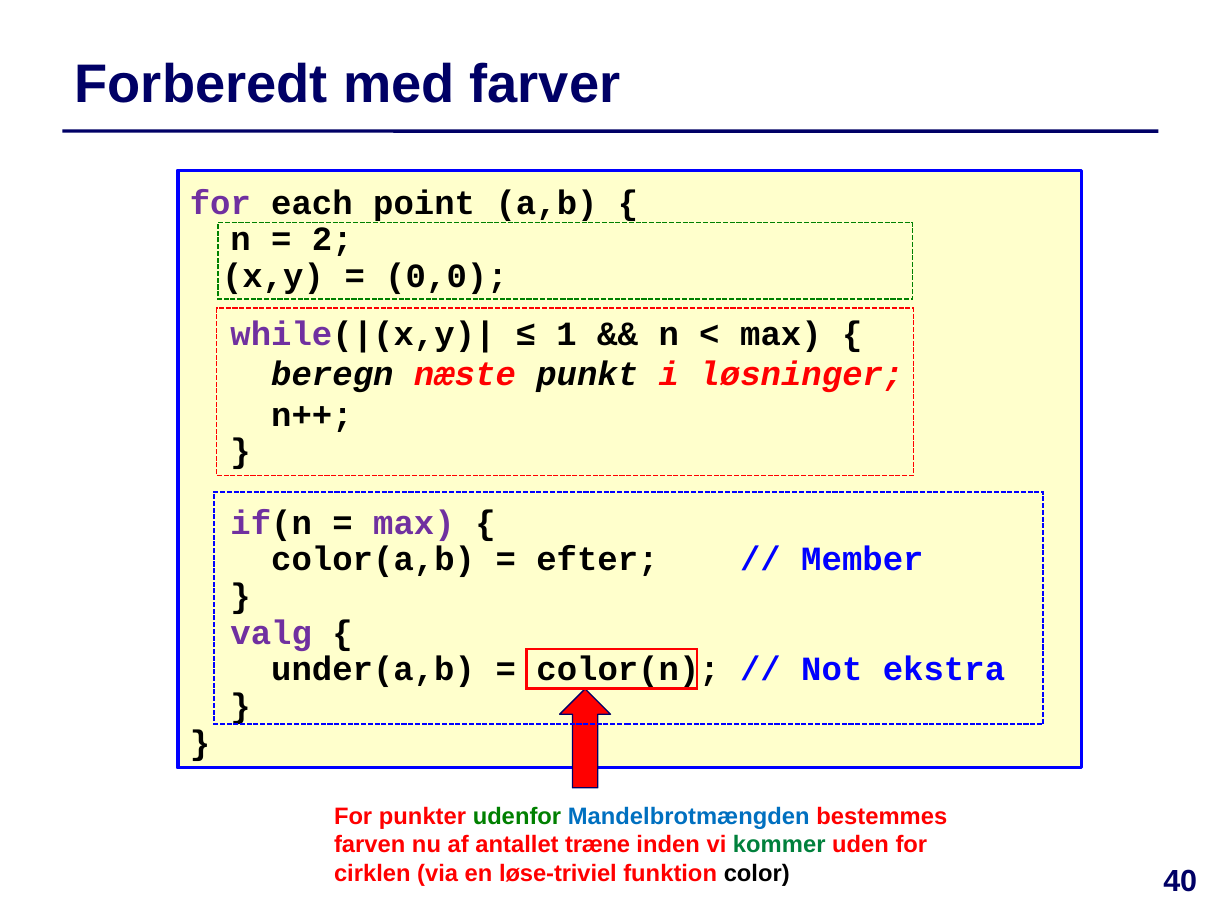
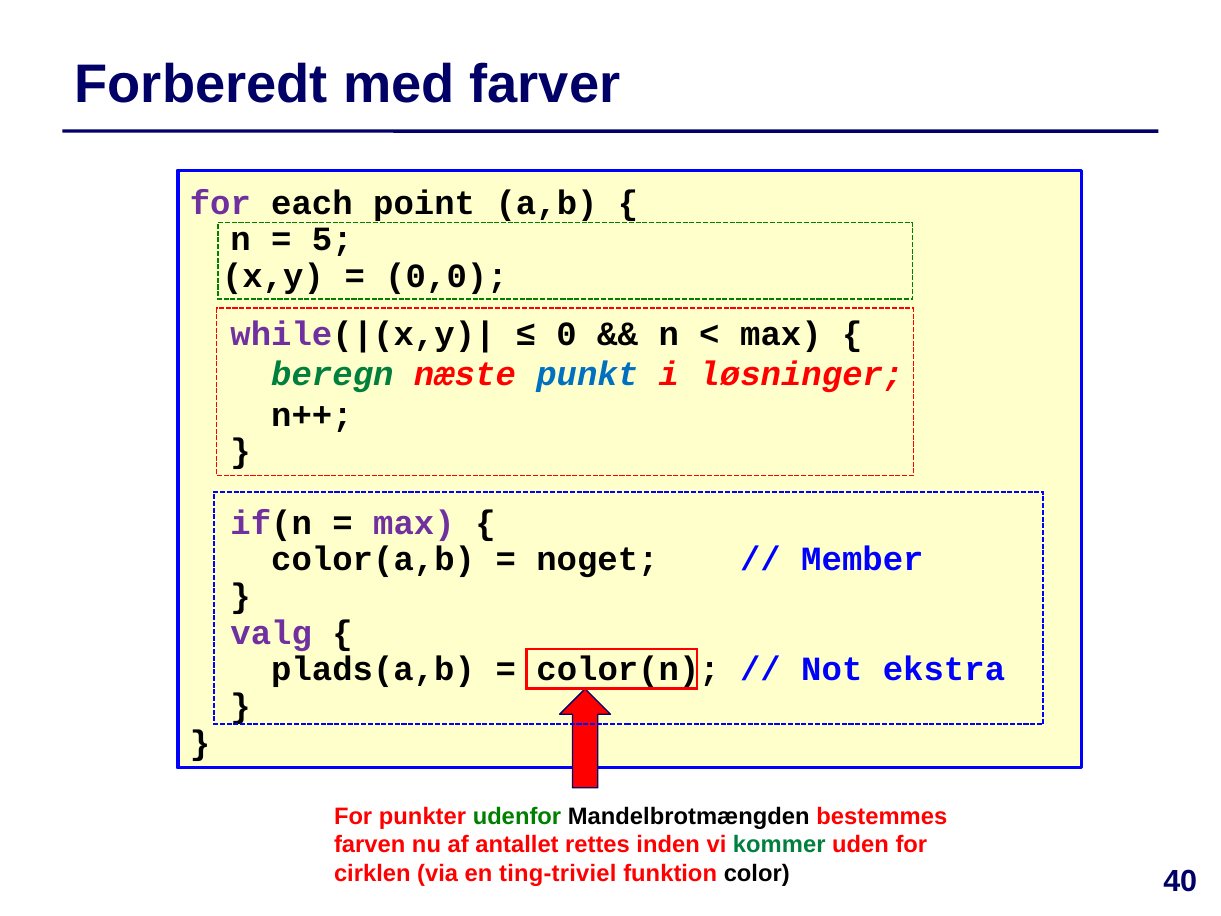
2: 2 -> 5 (332, 240)
1: 1 -> 0 (567, 334)
beregn colour: black -> green (332, 374)
punkt colour: black -> blue (587, 374)
efter: efter -> noget (597, 559)
under(a,b: under(a,b -> plads(a,b (373, 669)
Mandelbrotmængden colour: blue -> black (689, 816)
træne: træne -> rettes (598, 845)
løse-triviel: løse-triviel -> ting-triviel (558, 873)
